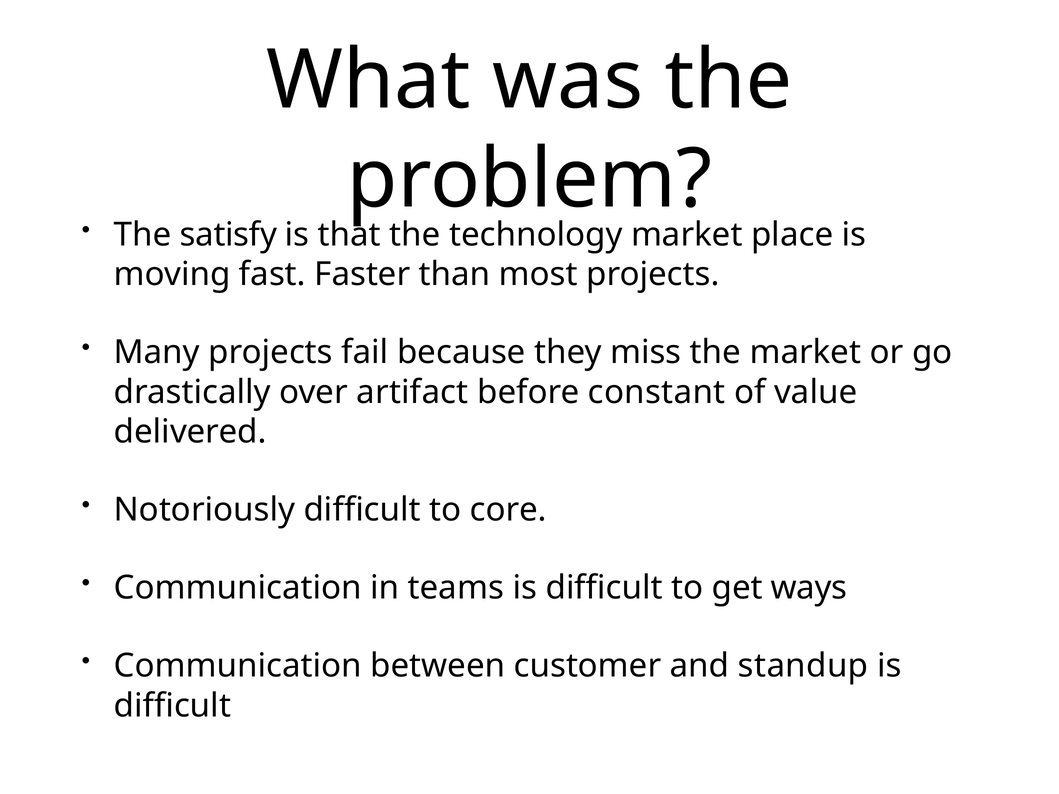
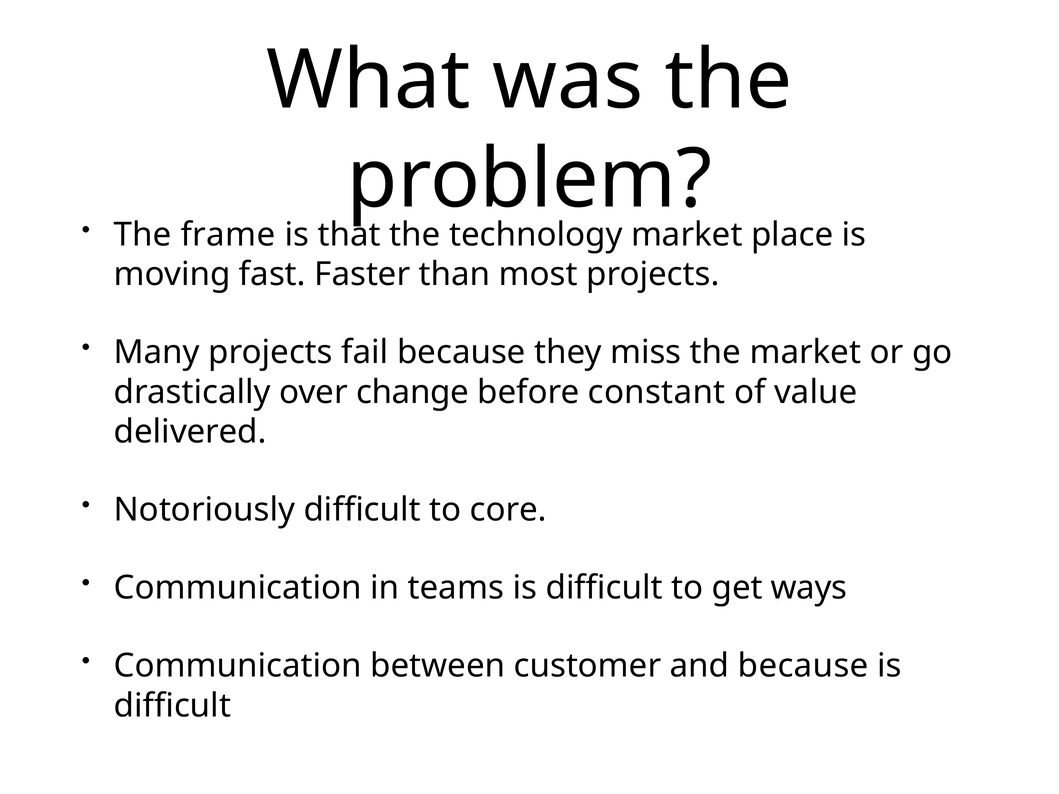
satisfy: satisfy -> frame (228, 235)
artifact: artifact -> change (413, 392)
and standup: standup -> because (803, 666)
